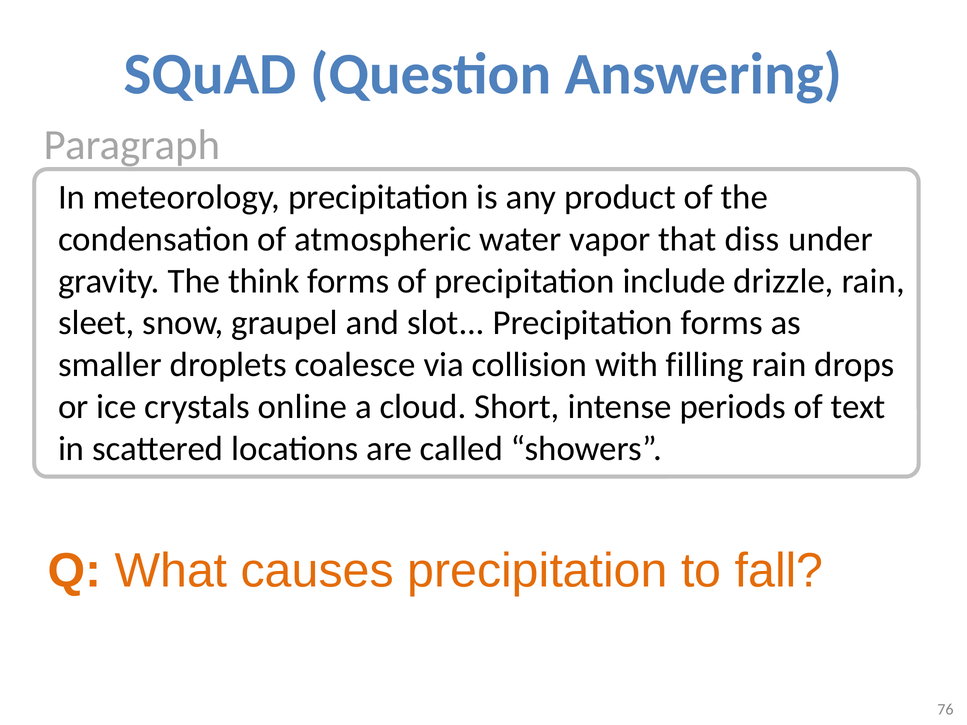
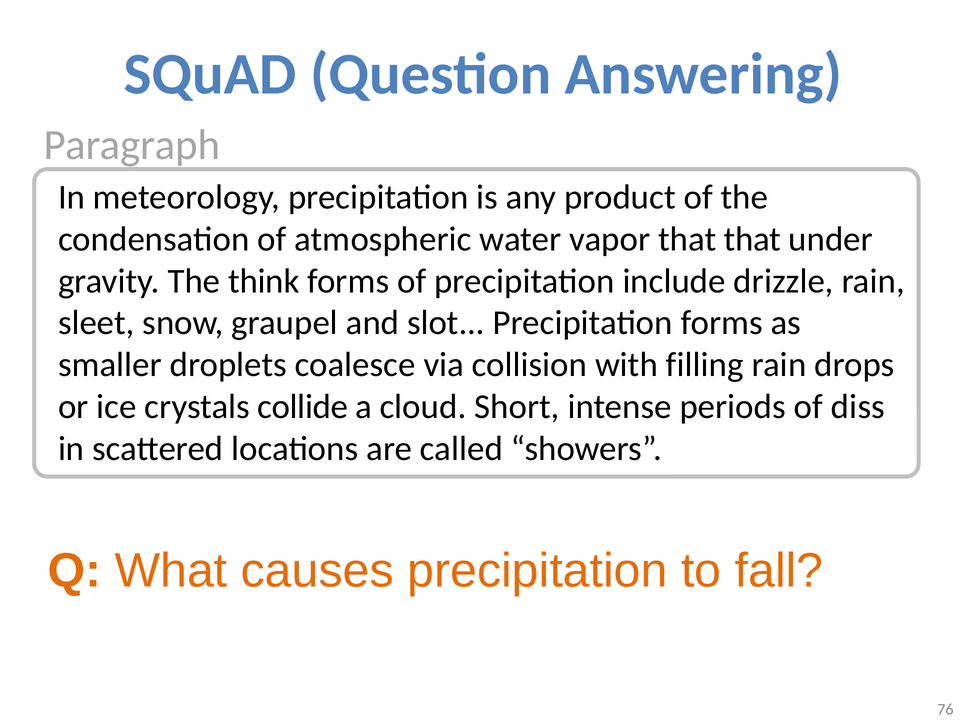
that diss: diss -> that (752, 239)
online: online -> collide (303, 407)
text: text -> diss (858, 407)
